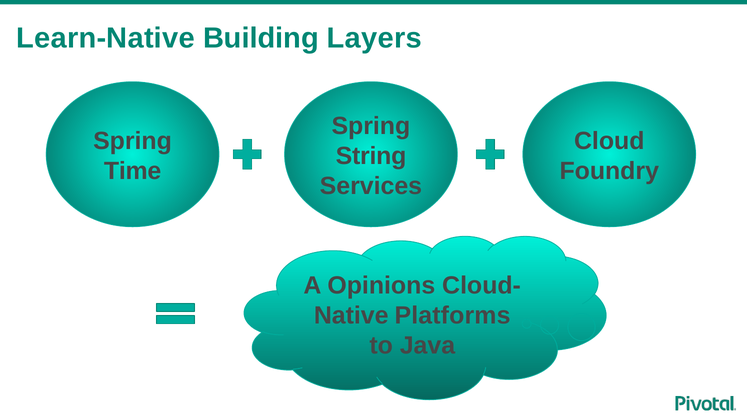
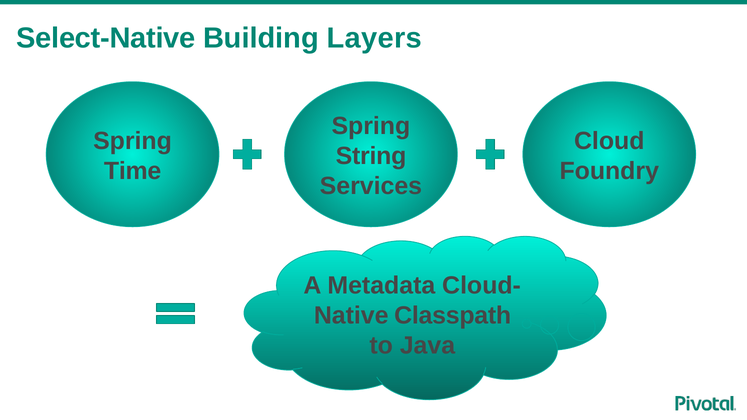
Learn-Native: Learn-Native -> Select-Native (106, 38)
Opinions: Opinions -> Metadata (381, 286)
Platforms: Platforms -> Classpath (453, 316)
